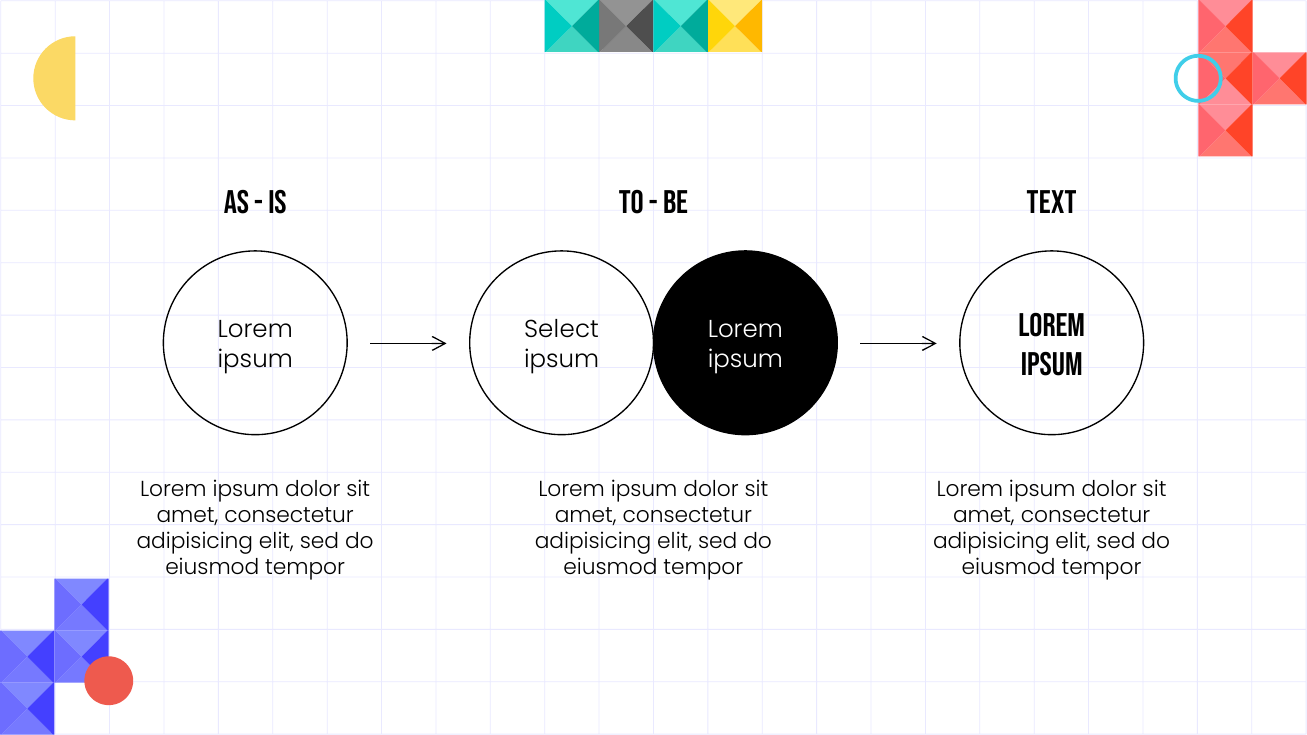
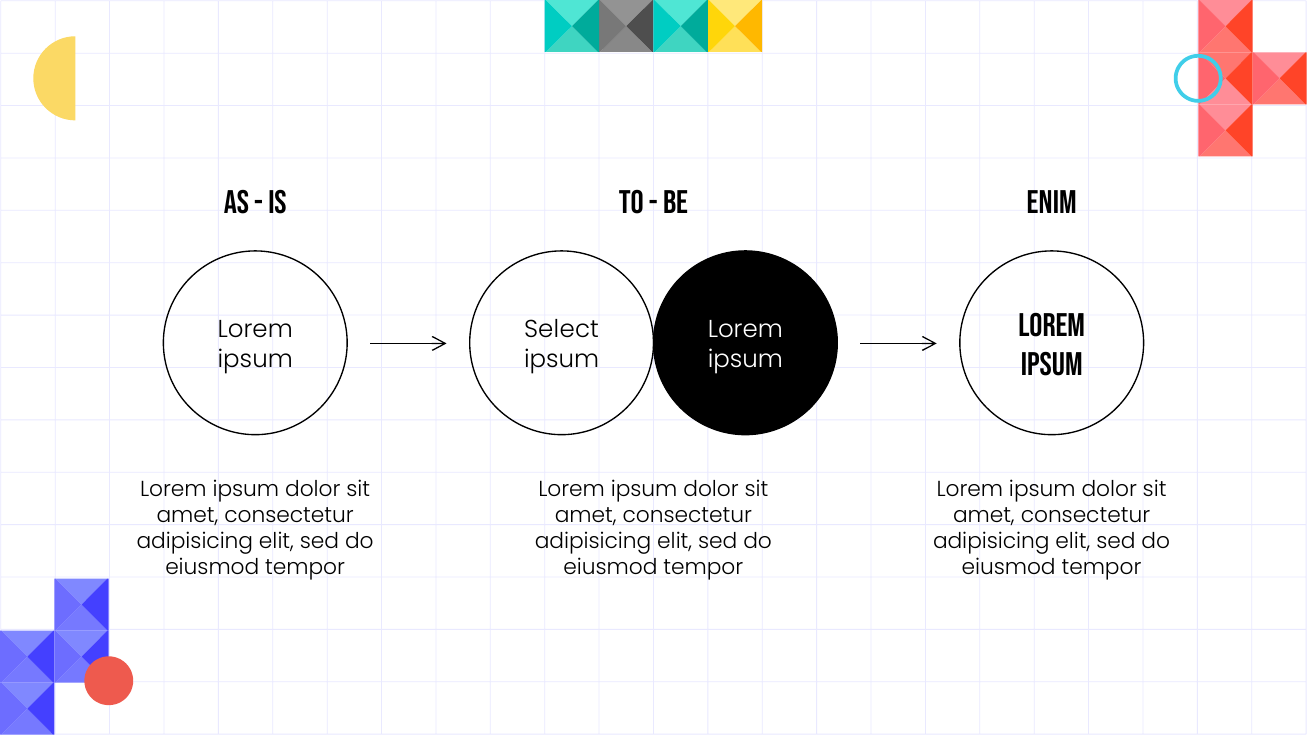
TEXT: TEXT -> ENIM (1052, 203)
